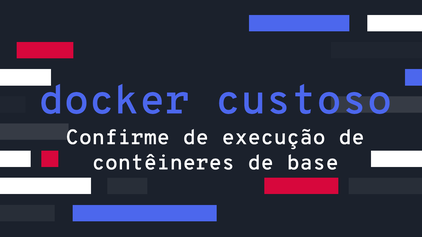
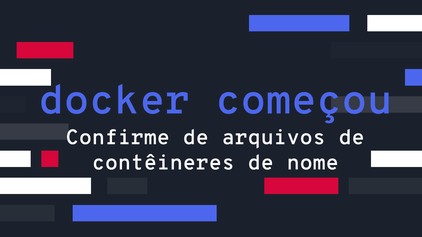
custoso: custoso -> começou (304, 100)
execução: execução -> arquivos (274, 137)
base: base -> nome (313, 163)
